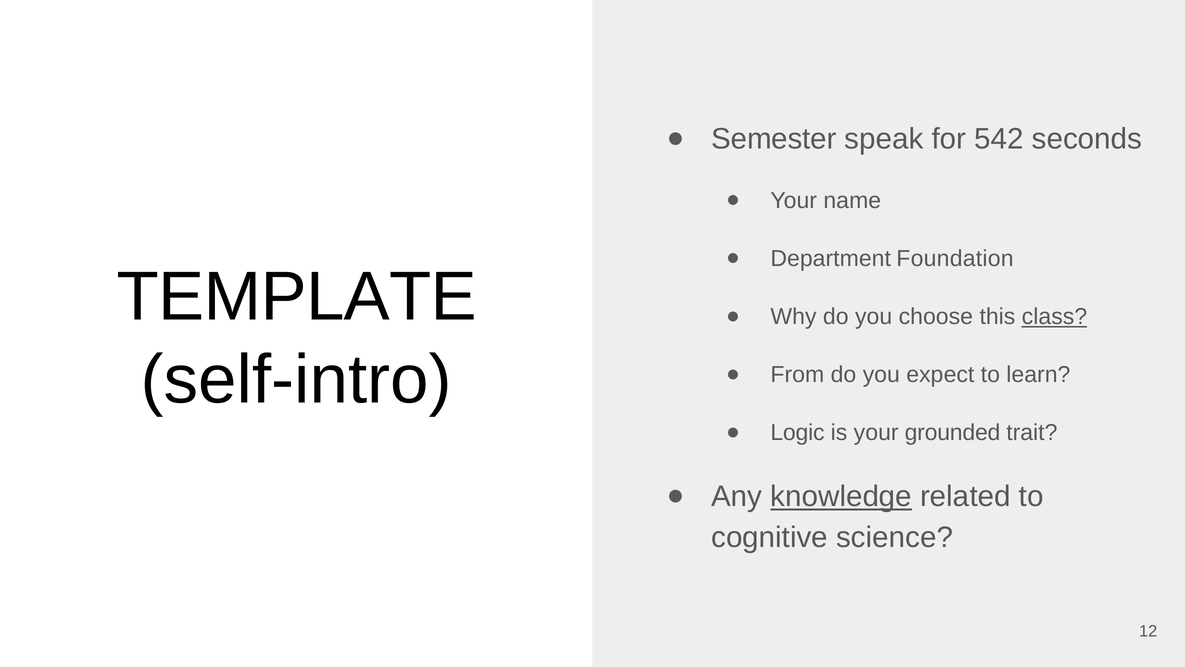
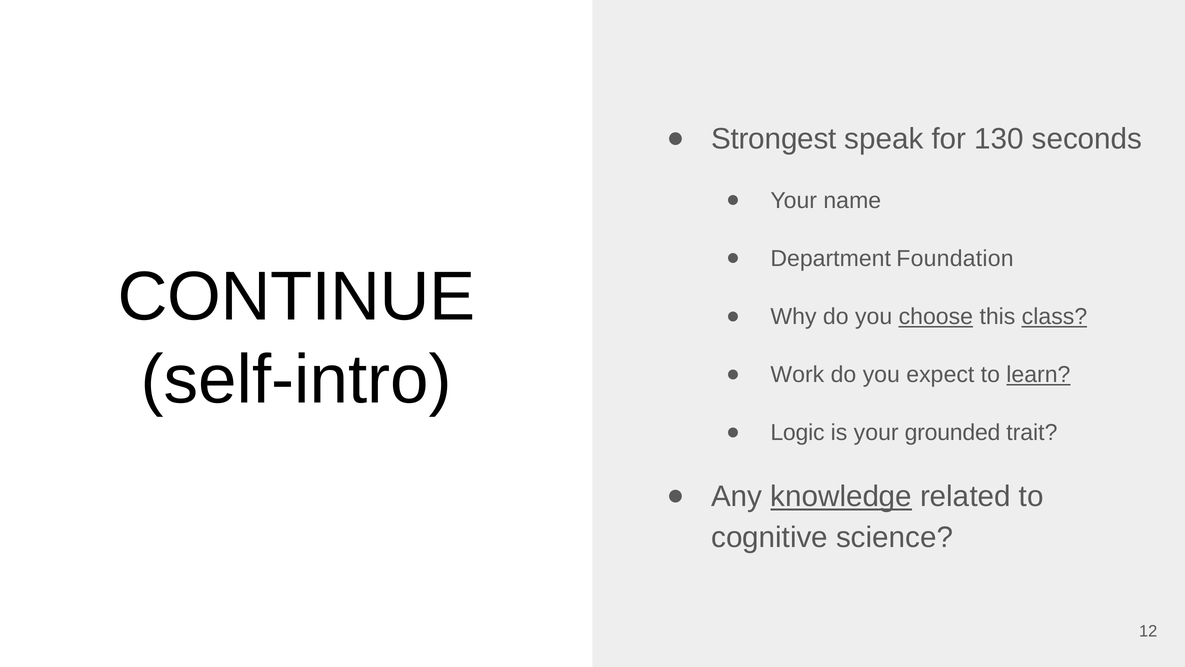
Semester: Semester -> Strongest (774, 139)
542: 542 -> 130 (999, 139)
TEMPLATE: TEMPLATE -> CONTINUE (297, 297)
choose underline: none -> present (936, 316)
From: From -> Work (797, 375)
learn underline: none -> present (1038, 375)
